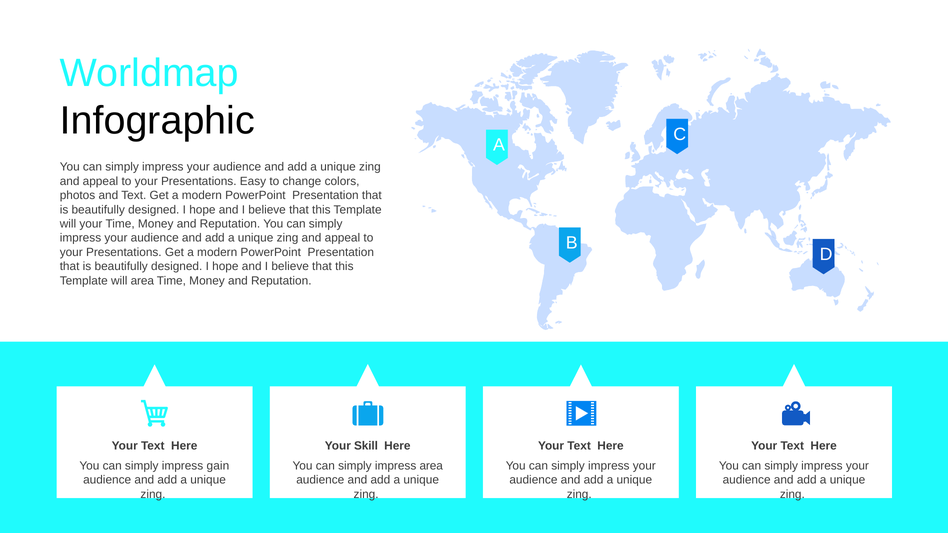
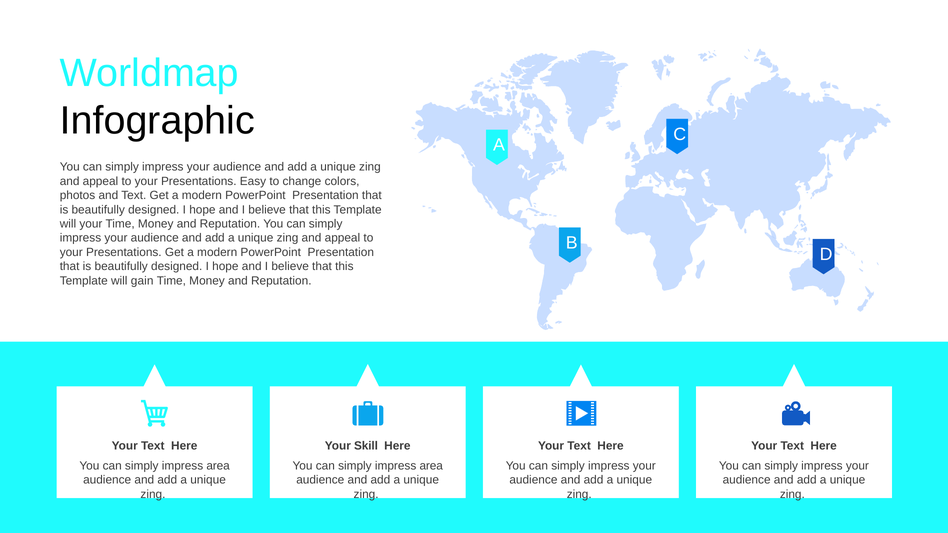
will area: area -> gain (142, 281)
gain: gain -> area (218, 466)
